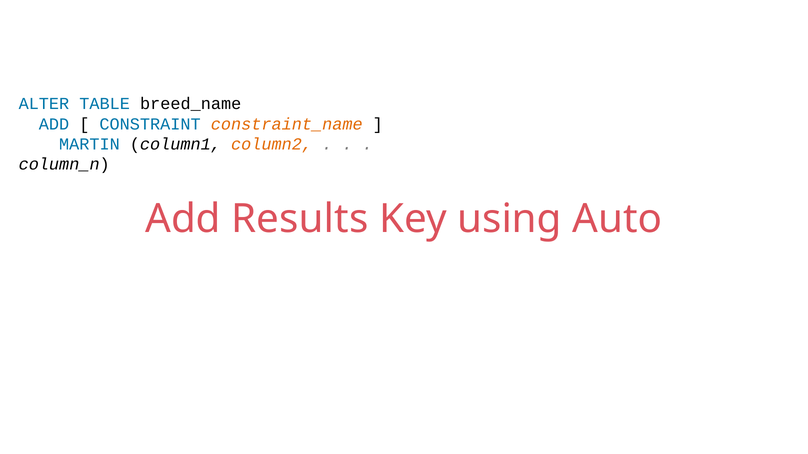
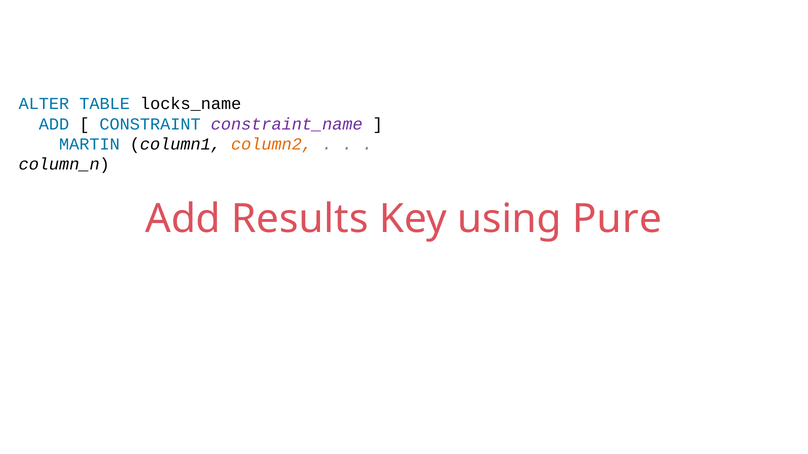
breed_name: breed_name -> locks_name (191, 104)
constraint_name colour: orange -> purple (287, 124)
Auto: Auto -> Pure (617, 219)
